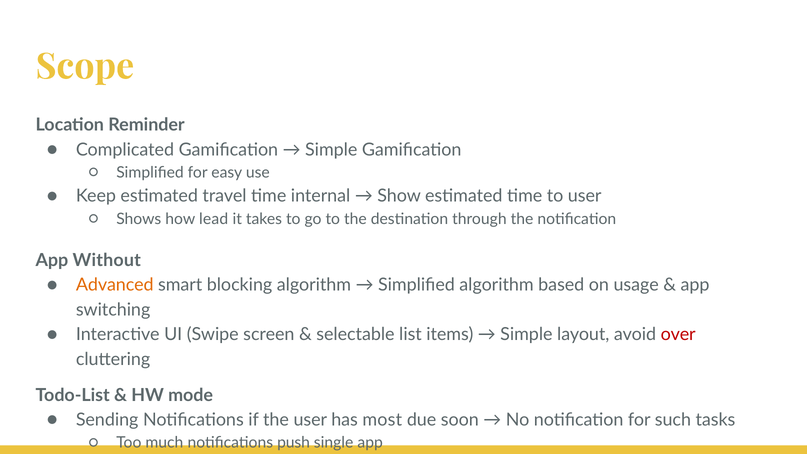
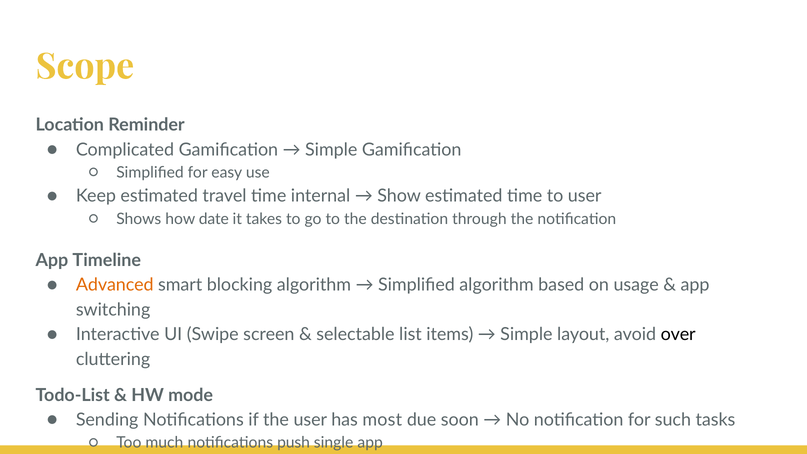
lead: lead -> date (214, 219)
Without: Without -> Timeline (107, 260)
over colour: red -> black (678, 334)
